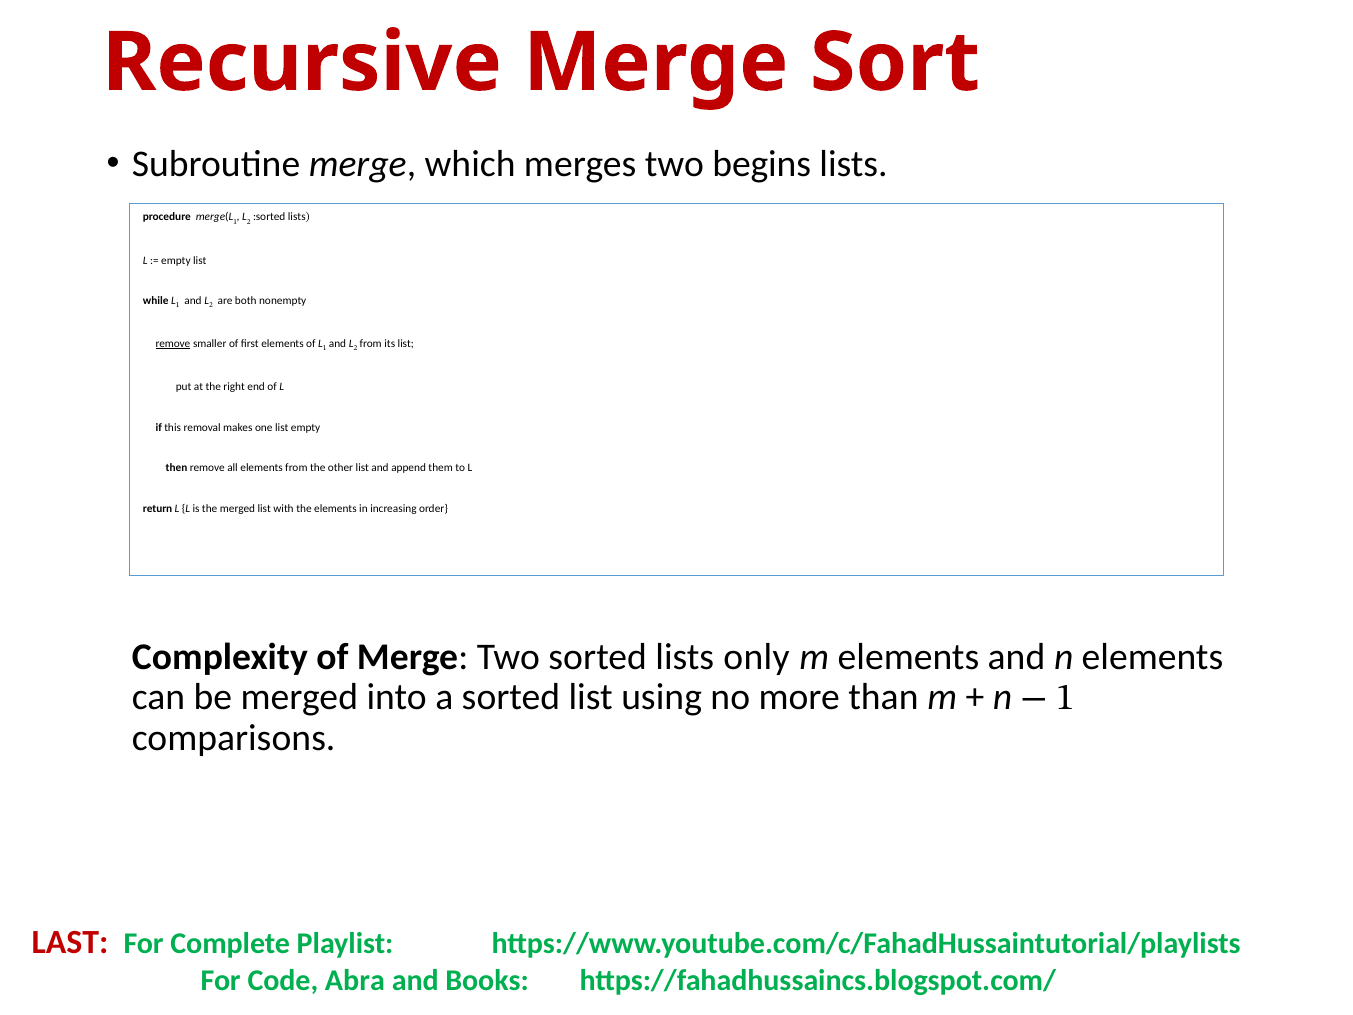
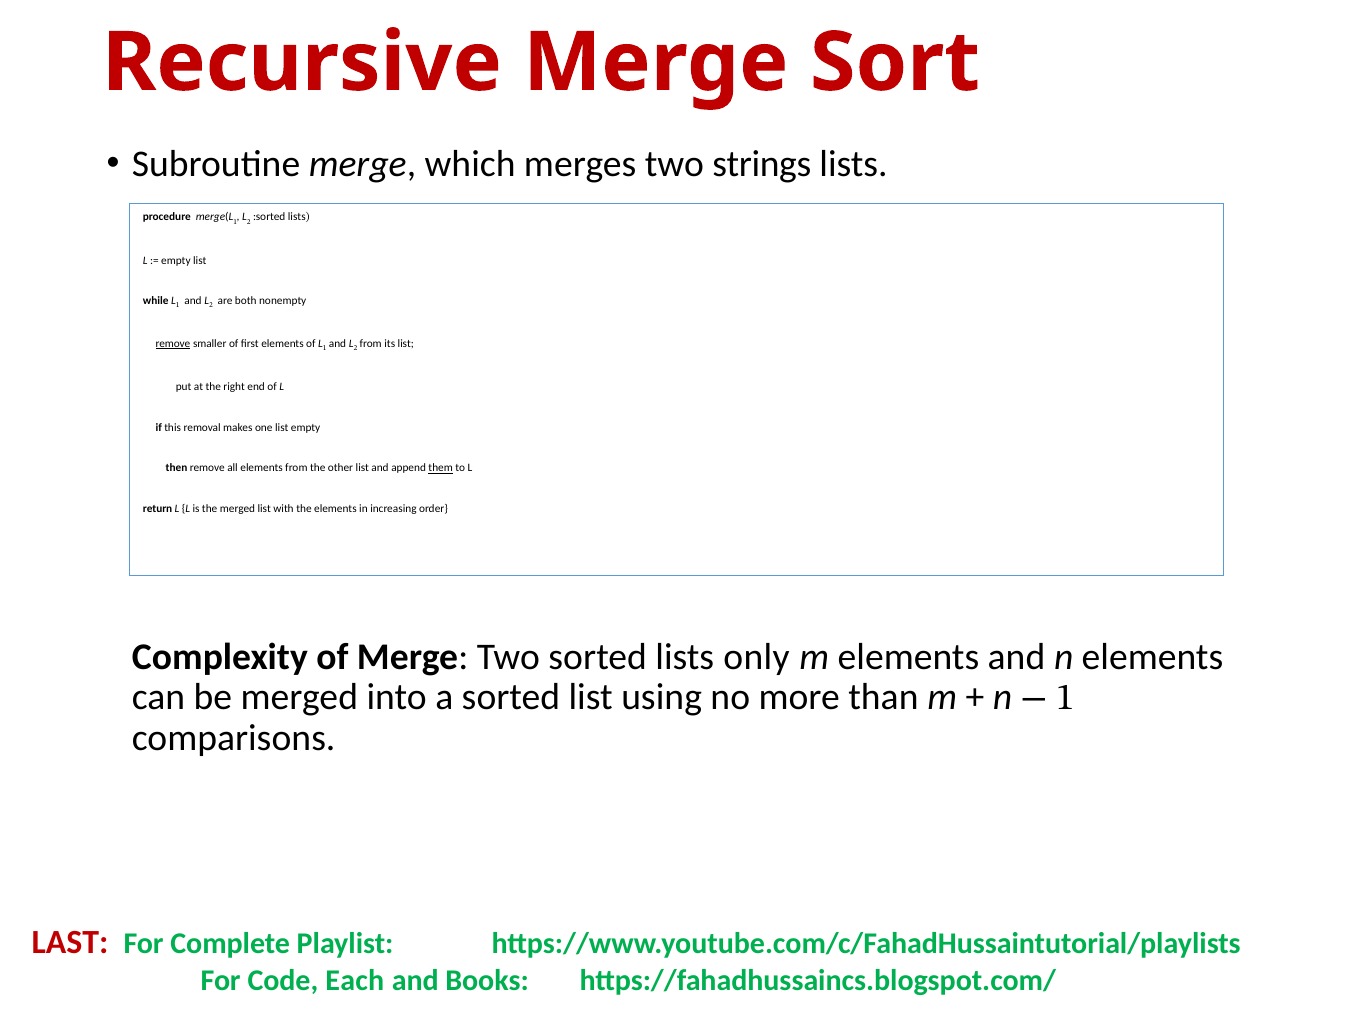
begins: begins -> strings (762, 164)
them underline: none -> present (441, 468)
Abra: Abra -> Each (355, 981)
